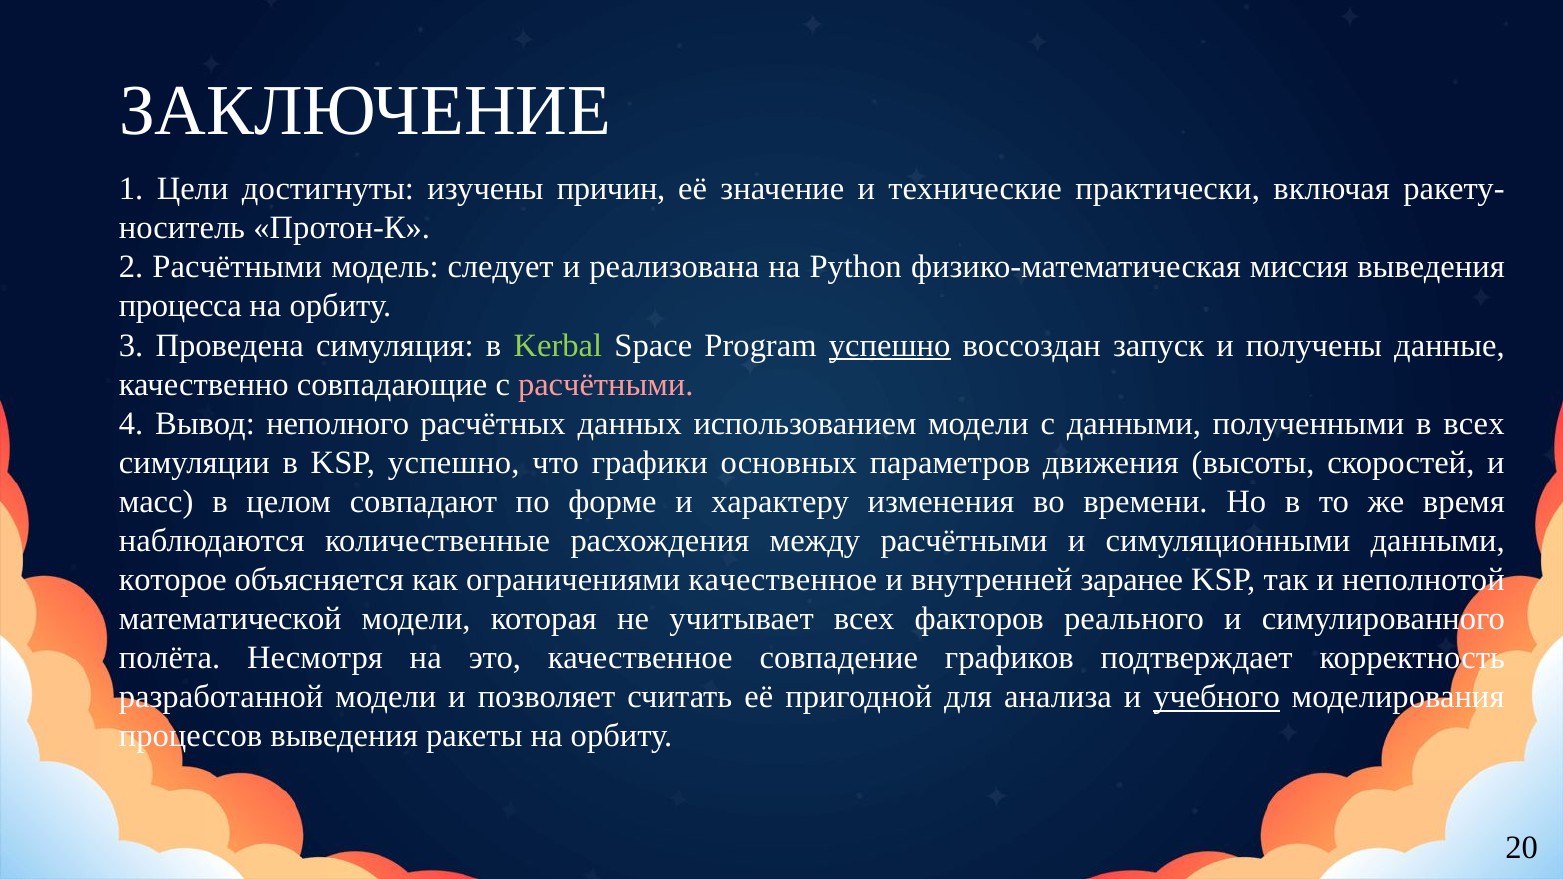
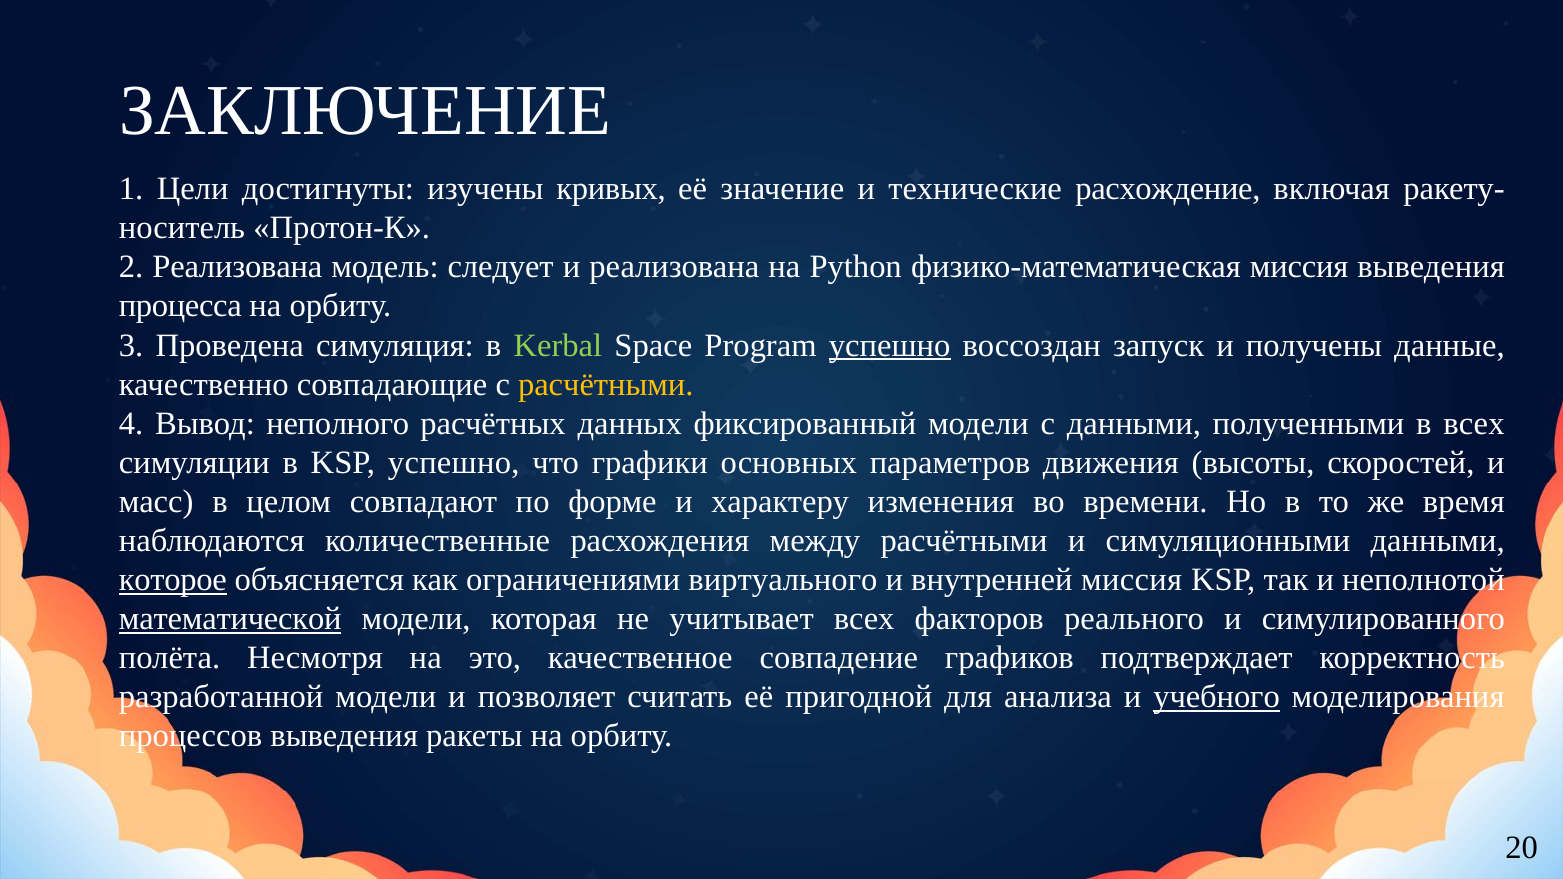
причин: причин -> кривых (611, 189)
практически: практически -> расхождение (1168, 189)
2 Расчётными: Расчётными -> Реализована (237, 267)
расчётными colour: pink -> yellow (606, 384)
использованием: использованием -> фиксированный (805, 424)
которое underline: none -> present (173, 580)
ограничениями качественное: качественное -> виртуального (783, 580)
внутренней заранее: заранее -> миссия (1132, 580)
математической underline: none -> present (230, 619)
